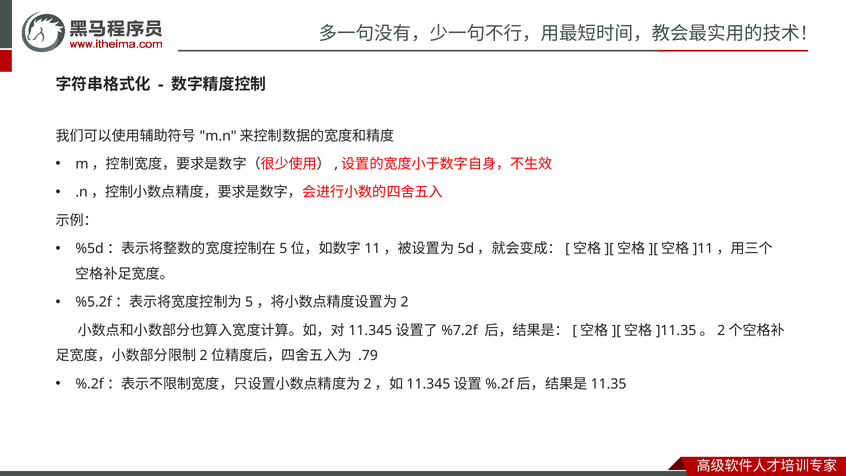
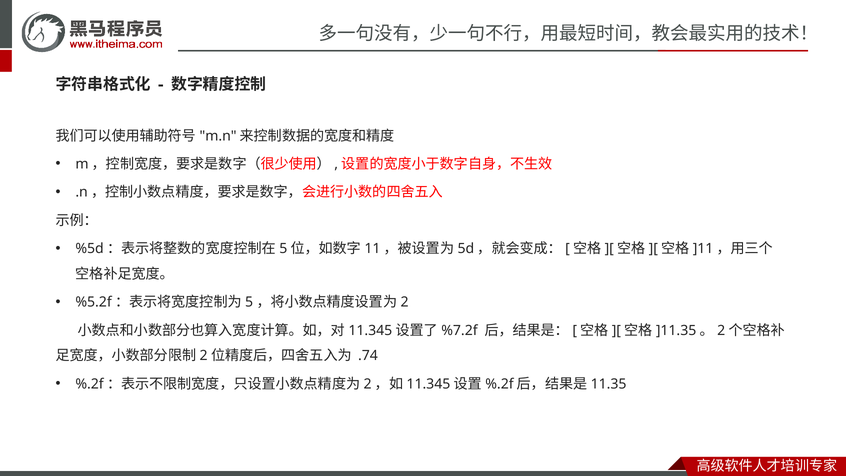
.79: .79 -> .74 (368, 356)
